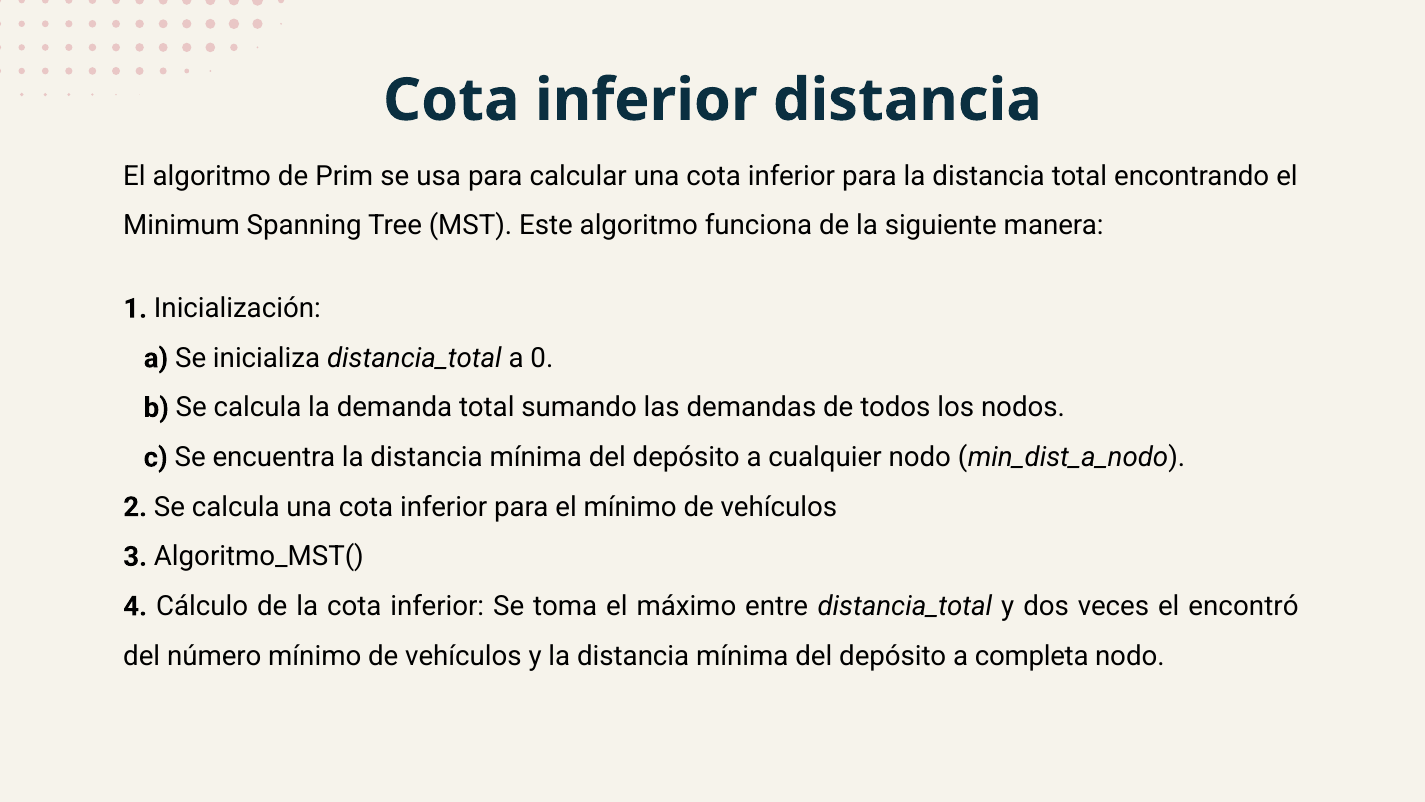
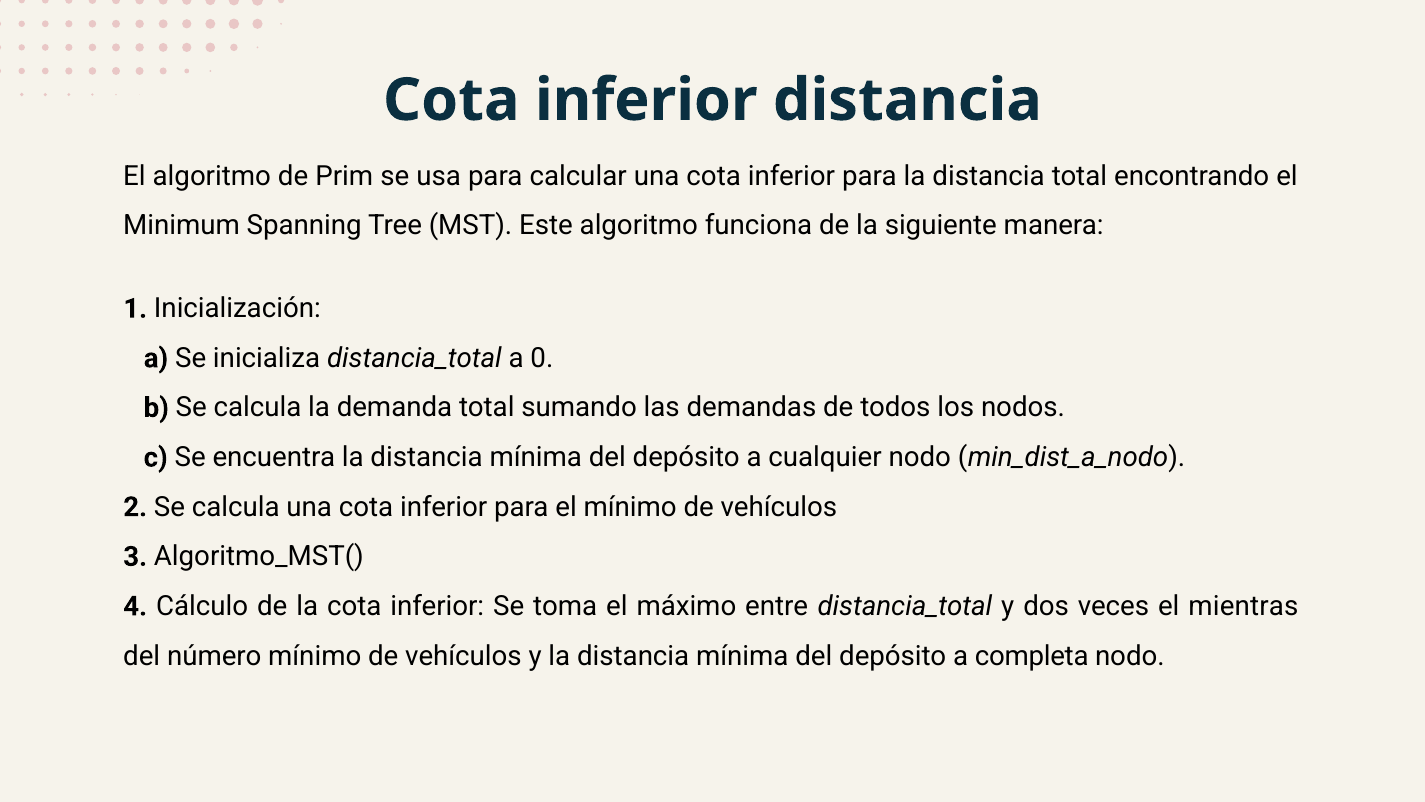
encontró: encontró -> mientras (1243, 606)
